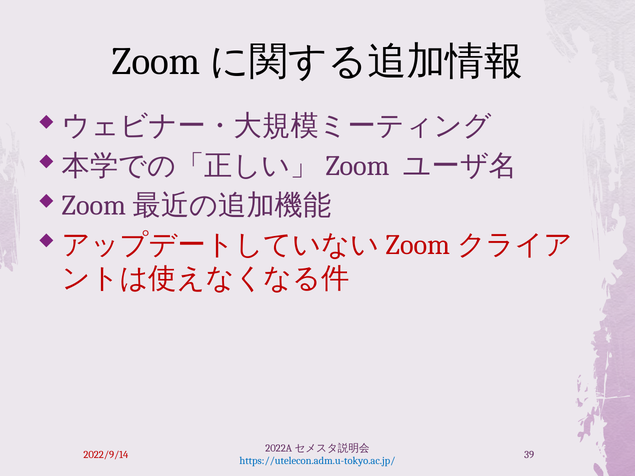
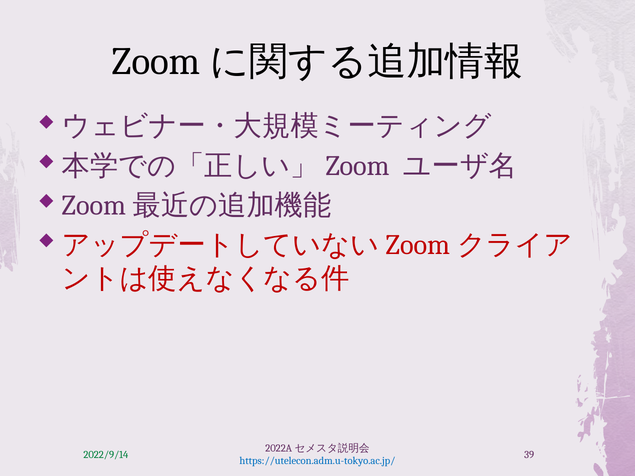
2022/9/14 colour: red -> green (106, 455)
